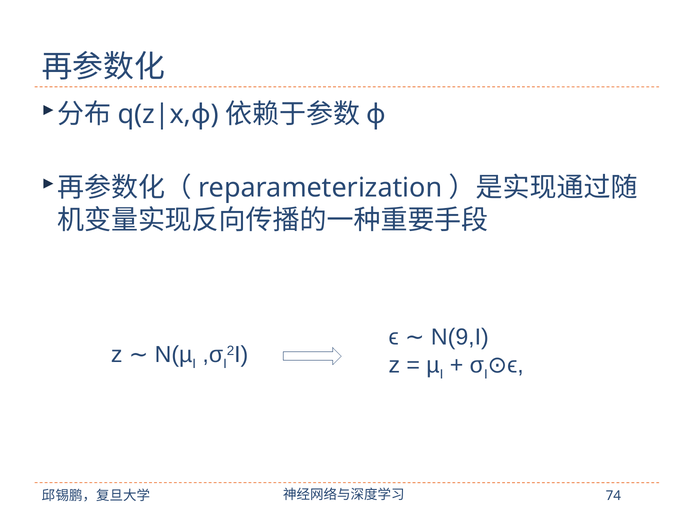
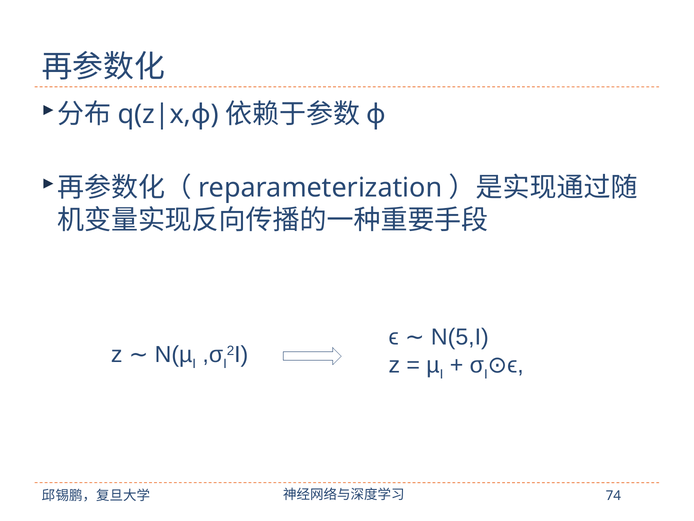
N(9,I: N(9,I -> N(5,I (460, 337)
